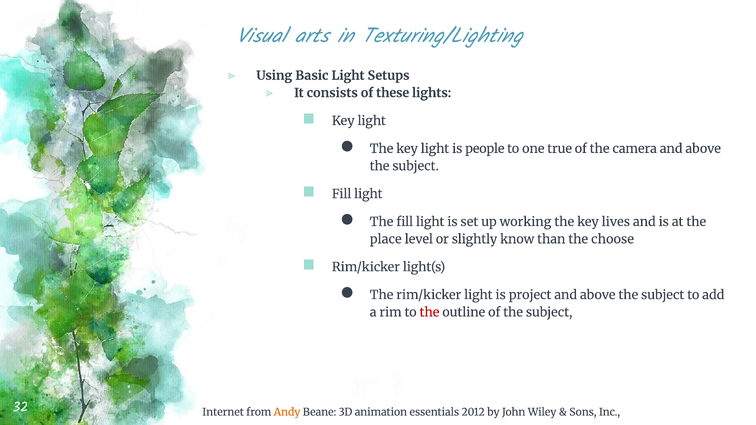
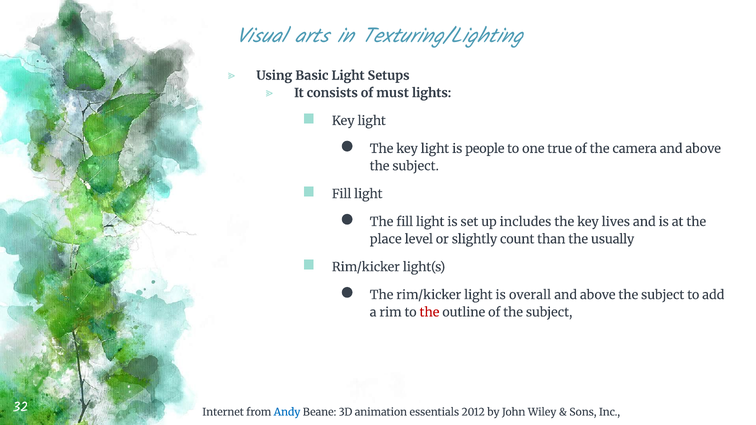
these: these -> must (393, 93)
working: working -> includes (525, 222)
know: know -> count (517, 239)
choose: choose -> usually (613, 239)
project: project -> overall (530, 295)
Andy colour: orange -> blue (287, 412)
